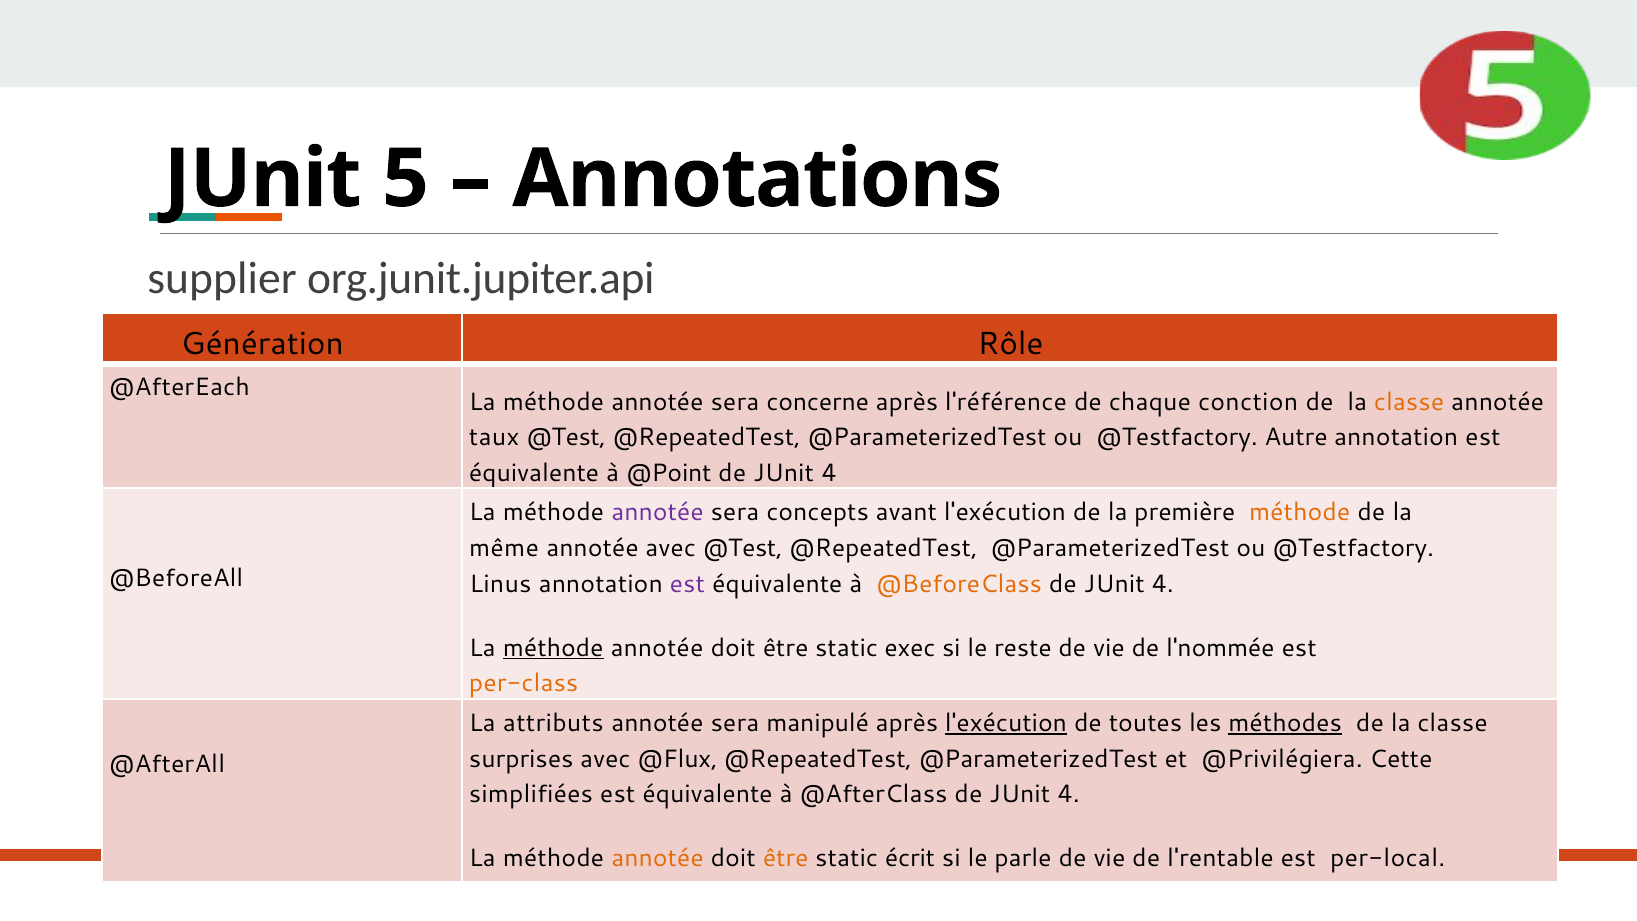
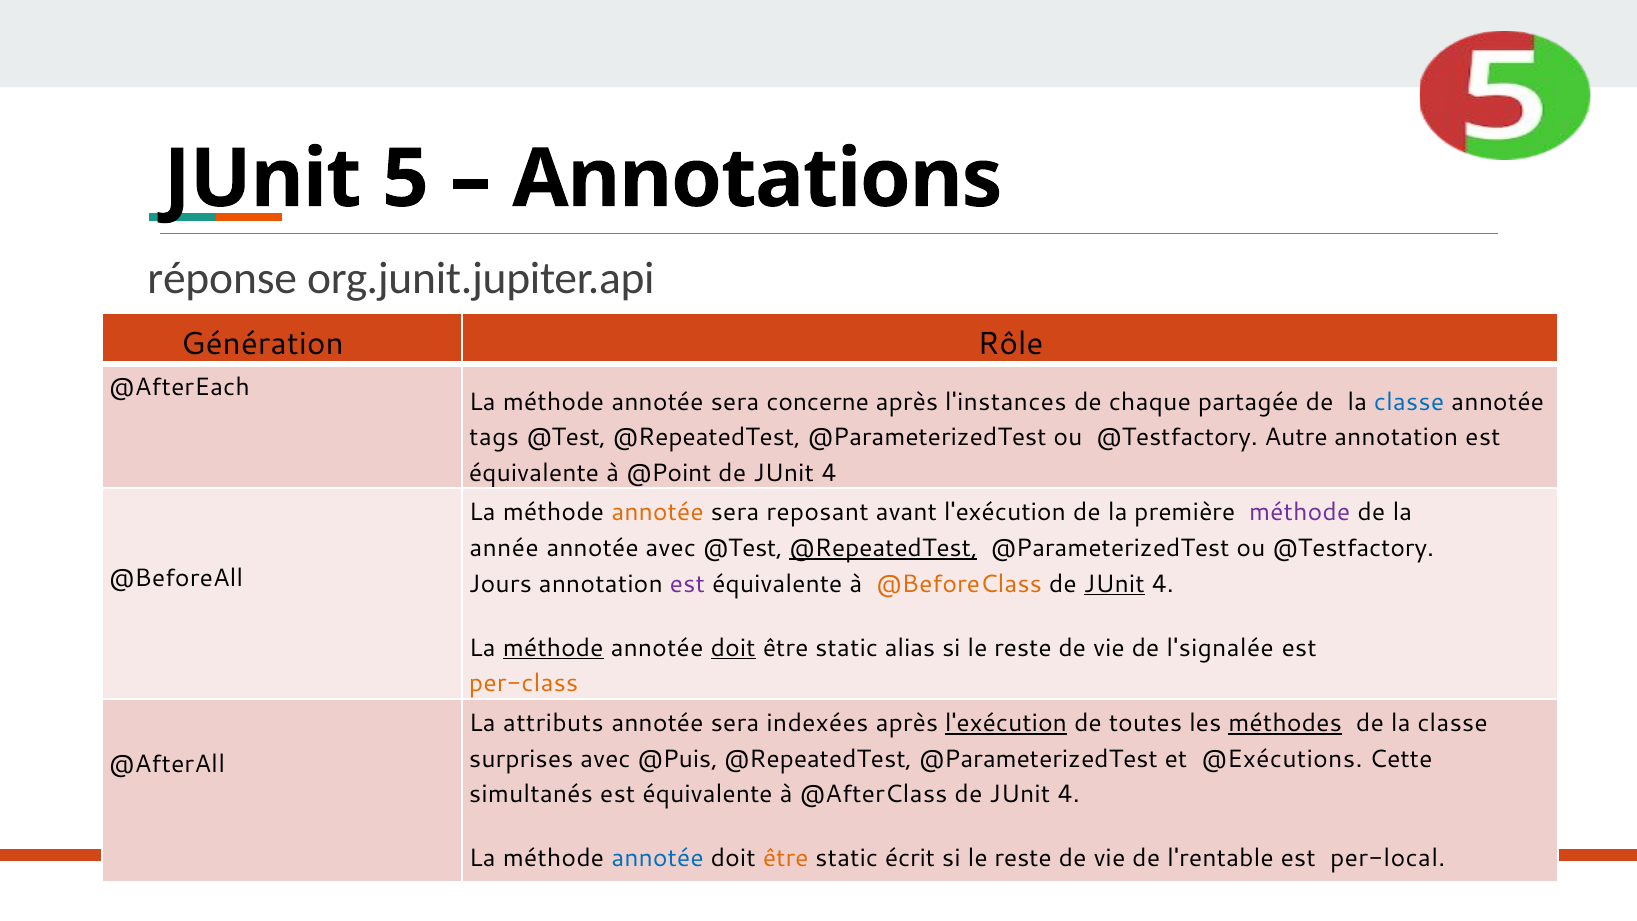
supplier: supplier -> réponse (222, 279)
l'référence: l'référence -> l'instances (1006, 402)
conction: conction -> partagée (1248, 402)
classe colour: orange -> blue (1409, 402)
taux: taux -> tags (494, 437)
annotée colour: purple -> orange (658, 512)
concepts: concepts -> reposant (818, 512)
méthode colour: orange -> purple (1300, 512)
même: même -> année (504, 548)
@RepeatedTest underline: none -> present (883, 548)
Linus: Linus -> Jours (501, 584)
JUnit underline: none -> present (1114, 584)
doit underline: none -> present (733, 648)
exec: exec -> alias (910, 648)
l'nommée: l'nommée -> l'signalée (1220, 648)
manipulé: manipulé -> indexées (818, 723)
@Flux: @Flux -> @Puis (678, 759)
@Privilégiera: @Privilégiera -> @Exécutions (1282, 759)
simplifiées: simplifiées -> simultanés (531, 795)
annotée colour: orange -> blue (658, 858)
parle: parle -> reste (1023, 858)
